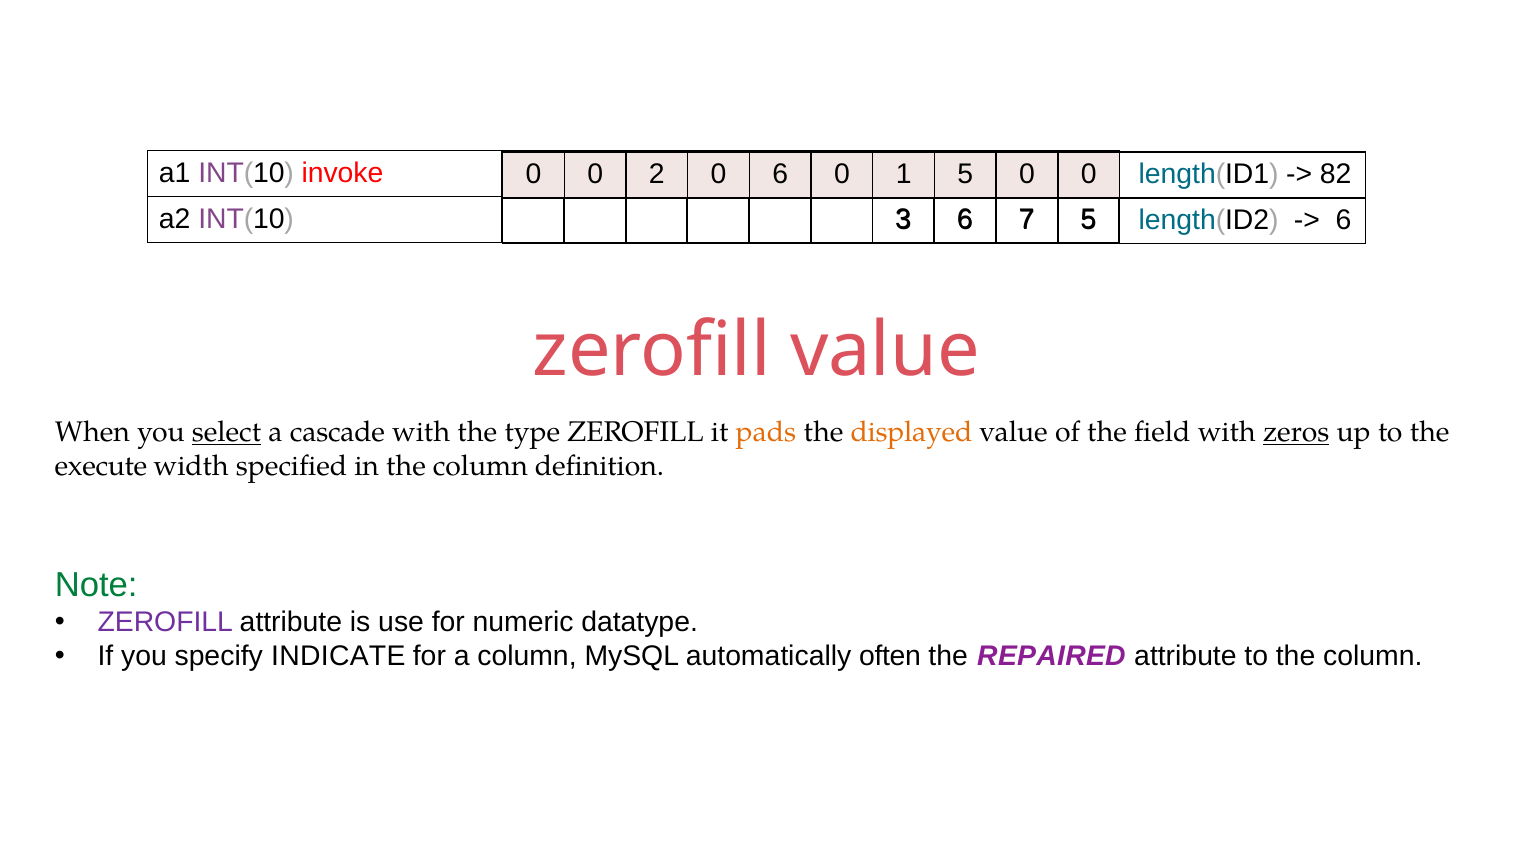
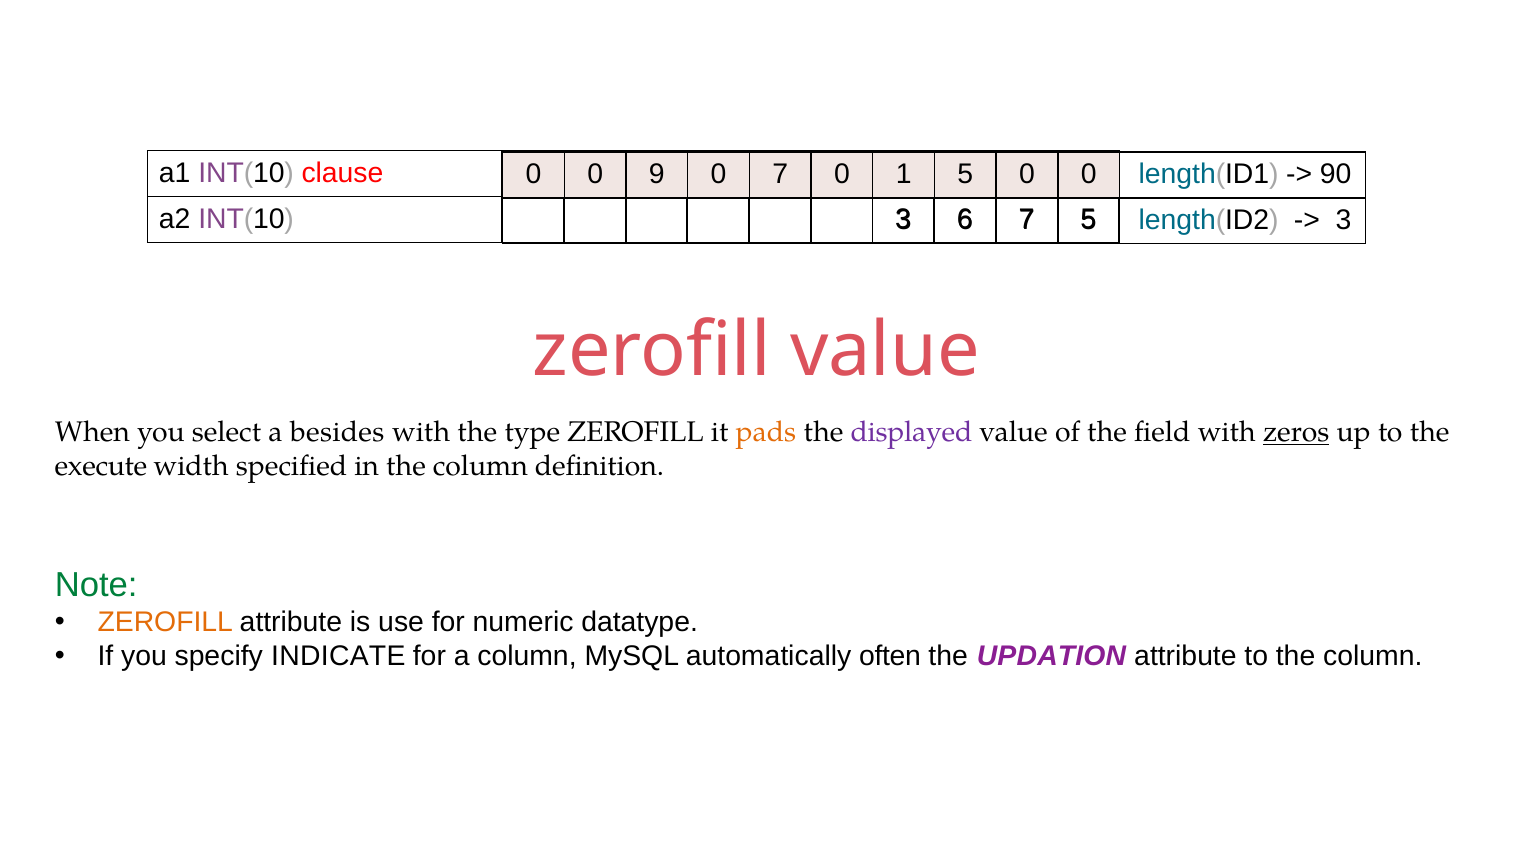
invoke: invoke -> clause (342, 173)
2: 2 -> 9 (657, 174)
0 6: 6 -> 7 (780, 174)
82: 82 -> 90 (1336, 174)
6: 6 -> 3 (1344, 220)
select underline: present -> none (226, 432)
cascade: cascade -> besides (337, 432)
displayed colour: orange -> purple (911, 432)
ZEROFILL colour: purple -> orange (165, 622)
REPAIRED: REPAIRED -> UPDATION (1052, 656)
